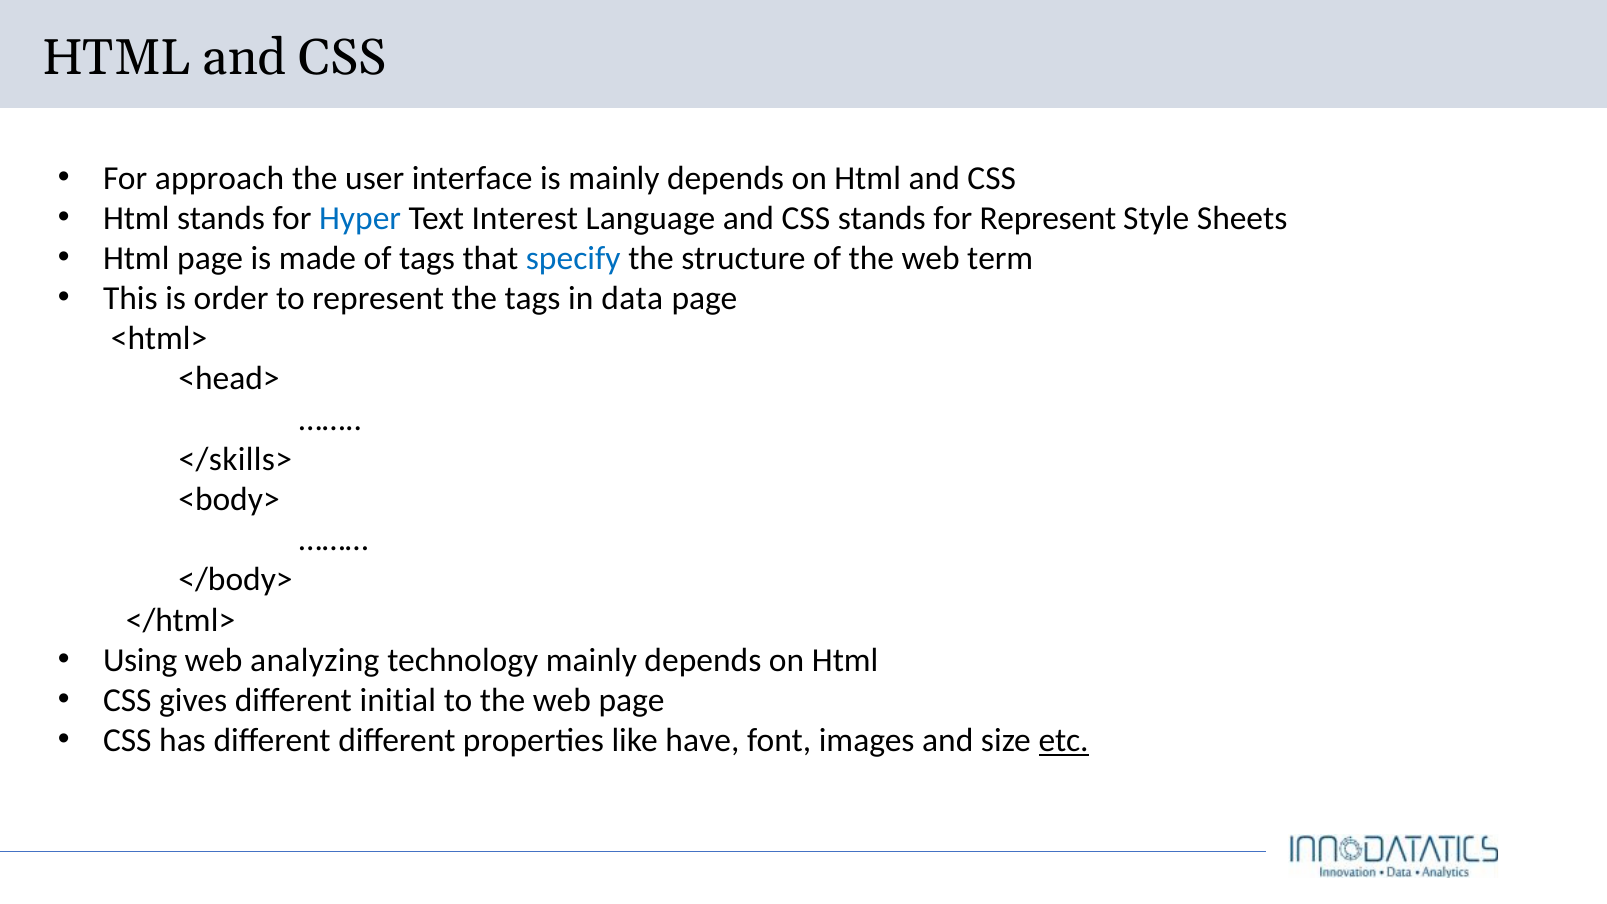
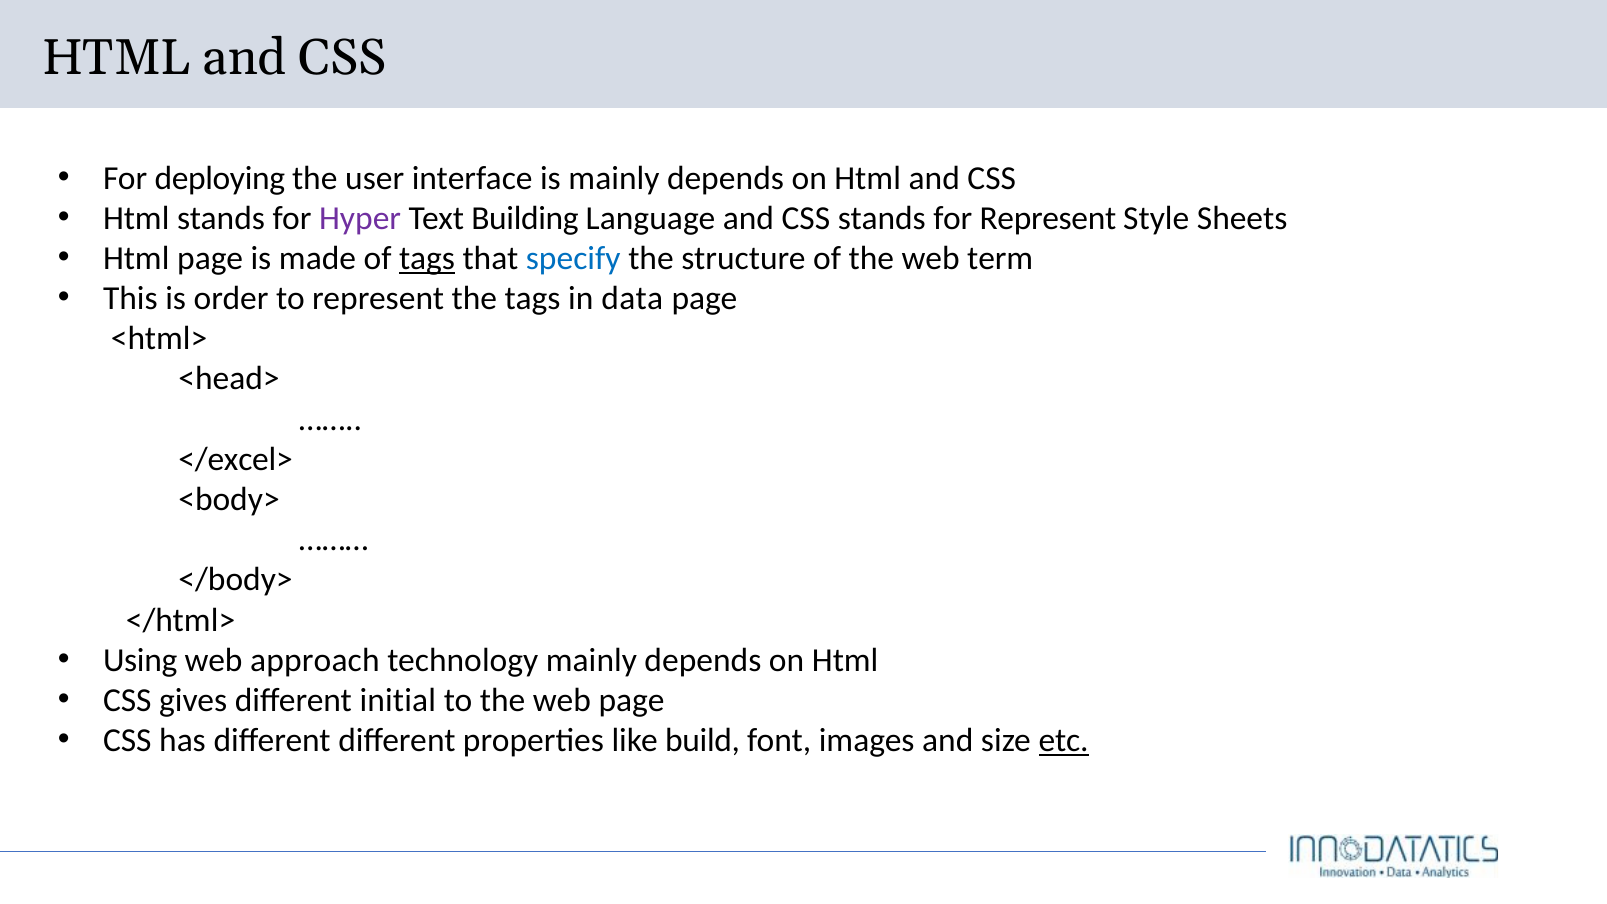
approach: approach -> deploying (220, 178)
Hyper colour: blue -> purple (360, 218)
Interest: Interest -> Building (525, 218)
tags underline: none -> present (427, 258)
</skills>: </skills> -> </excel> (236, 459)
analyzing: analyzing -> approach (315, 660)
have: have -> build (703, 741)
